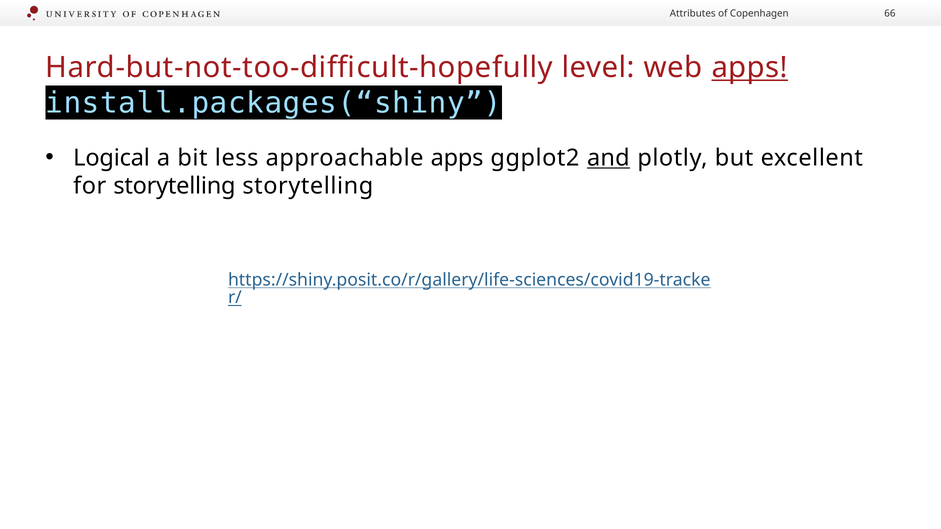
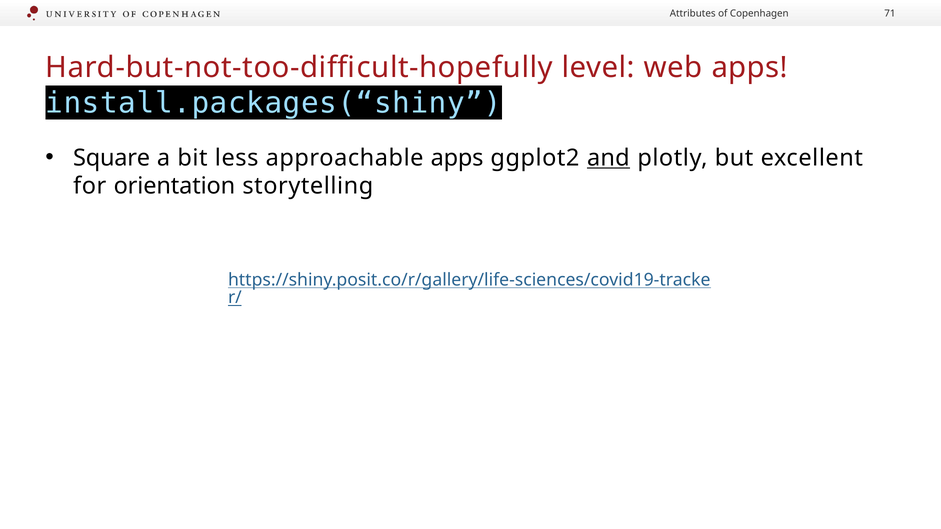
66: 66 -> 71 (890, 14)
apps underline: present -> none (750, 68)
Logical: Logical -> Square (112, 158)
for storytelling: storytelling -> orientation (174, 186)
